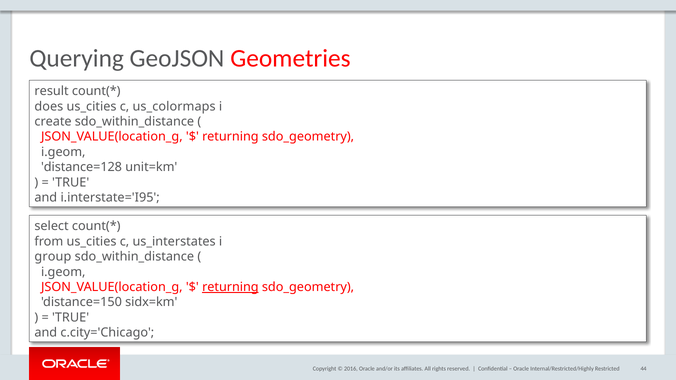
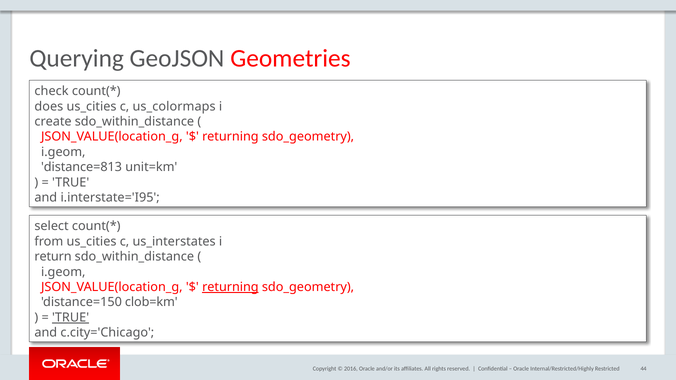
result: result -> check (52, 91)
distance=128: distance=128 -> distance=813 (82, 167)
group: group -> return (53, 257)
sidx=km: sidx=km -> clob=km (151, 303)
TRUE underline: none -> present (71, 318)
